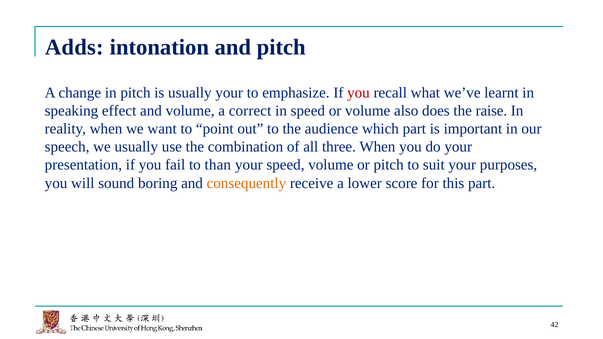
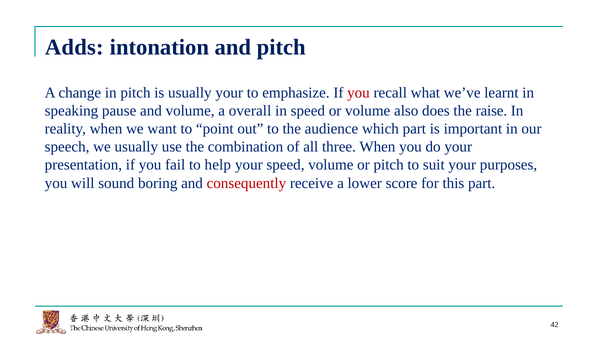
effect: effect -> pause (119, 111)
correct: correct -> overall (250, 111)
than: than -> help (218, 165)
consequently colour: orange -> red (246, 183)
